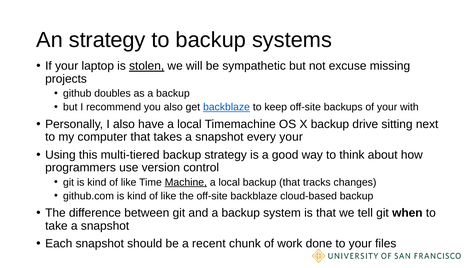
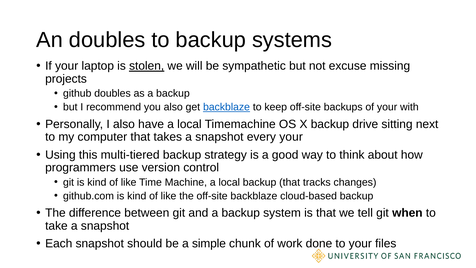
An strategy: strategy -> doubles (107, 40)
Machine underline: present -> none (186, 182)
recent: recent -> simple (209, 243)
